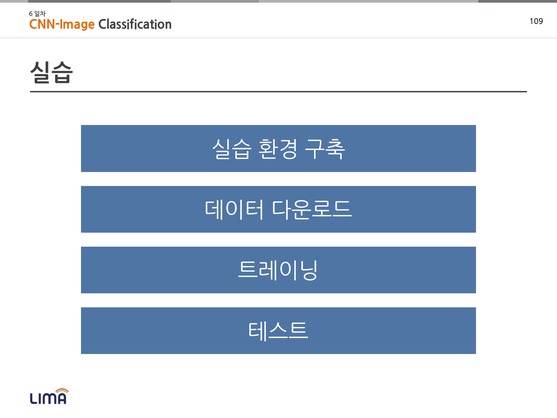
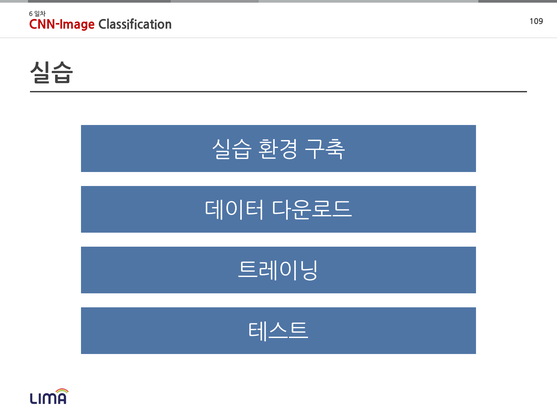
CNN-Image colour: orange -> red (62, 25)
